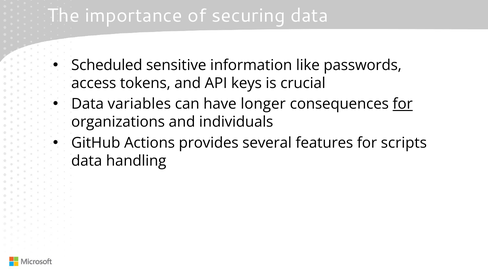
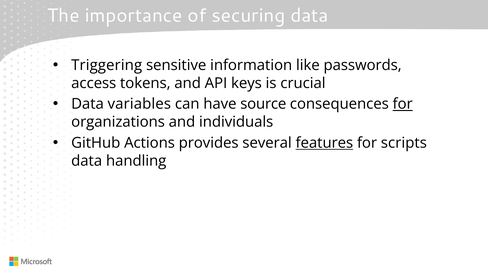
Scheduled: Scheduled -> Triggering (107, 65)
longer: longer -> source (263, 104)
features underline: none -> present (324, 143)
